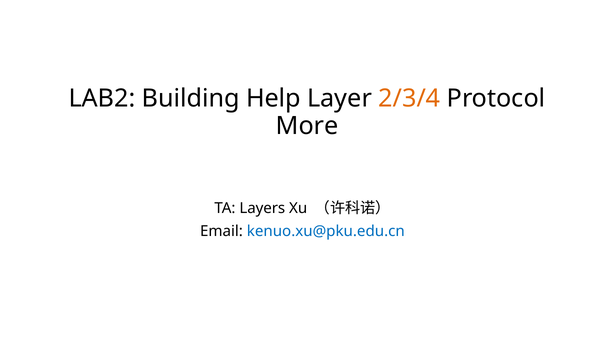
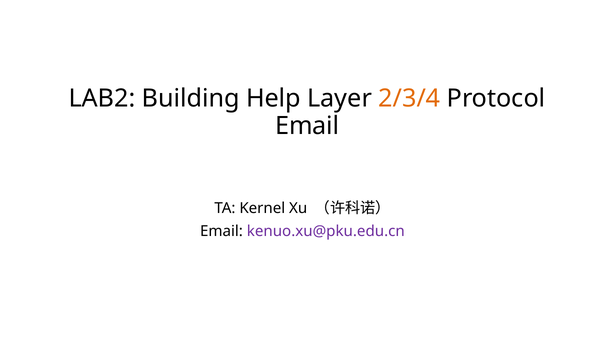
More: More -> Email (307, 126)
Layers: Layers -> Kernel (262, 209)
kenuo.xu@pku.edu.cn colour: blue -> purple (326, 231)
